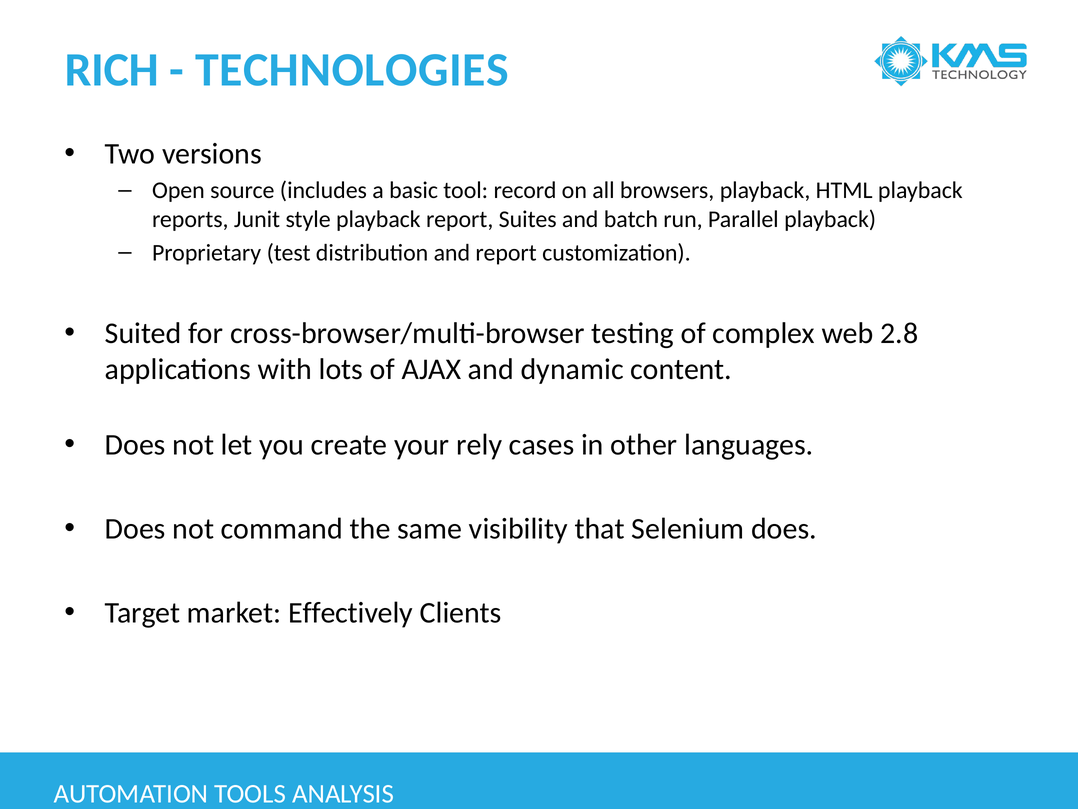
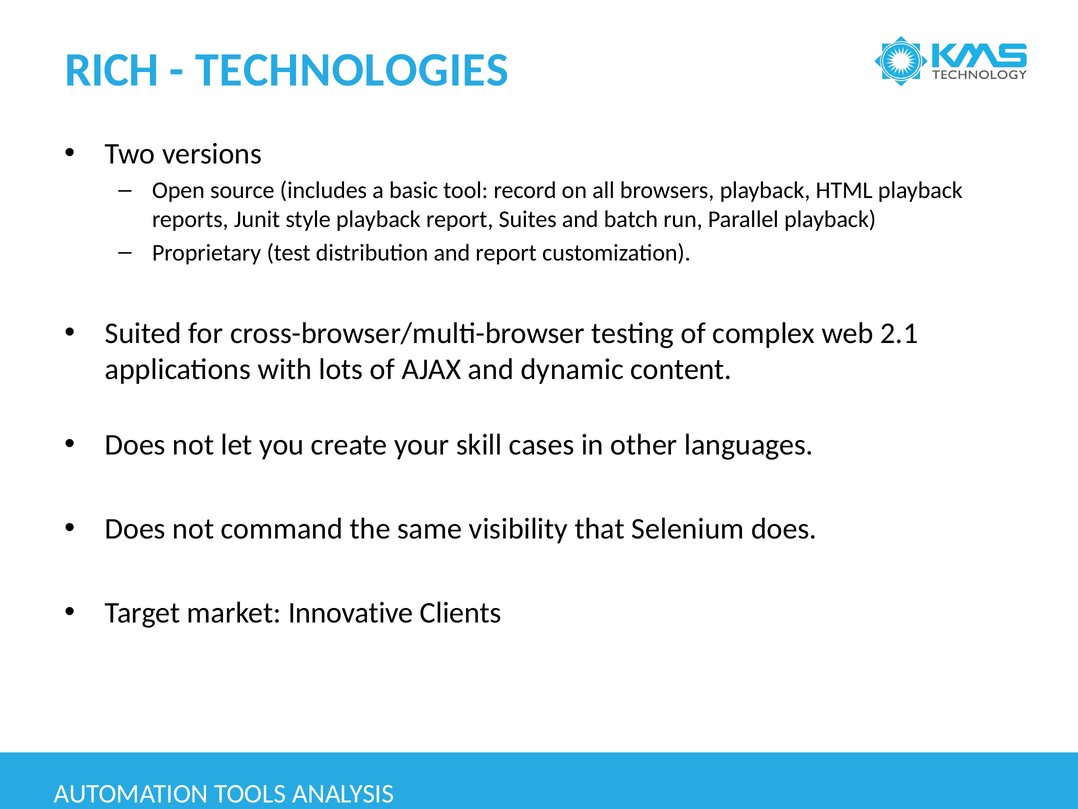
2.8: 2.8 -> 2.1 (899, 333)
rely: rely -> skill (479, 445)
Effectively: Effectively -> Innovative (351, 613)
